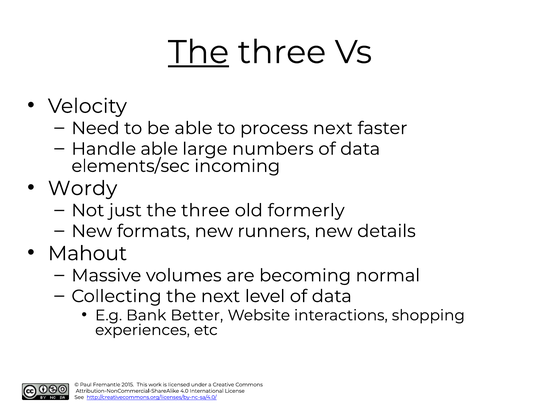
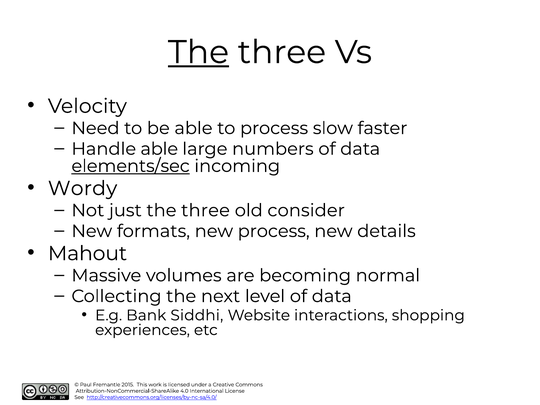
process next: next -> slow (333, 128)
elements/sec underline: none -> present (131, 166)
formerly: formerly -> consider (306, 210)
new runners: runners -> process (274, 231)
Better: Better -> Siddhi (197, 315)
